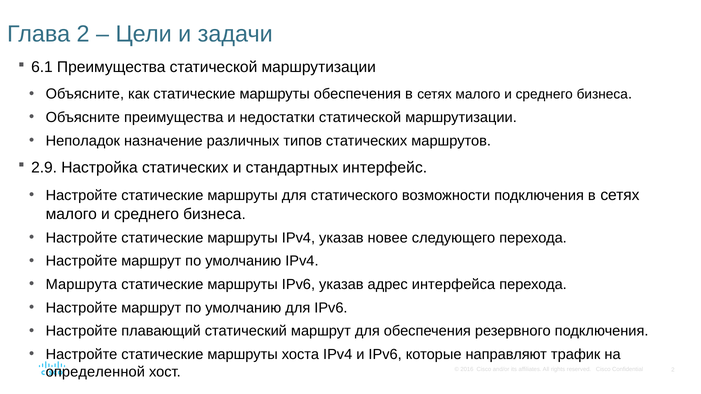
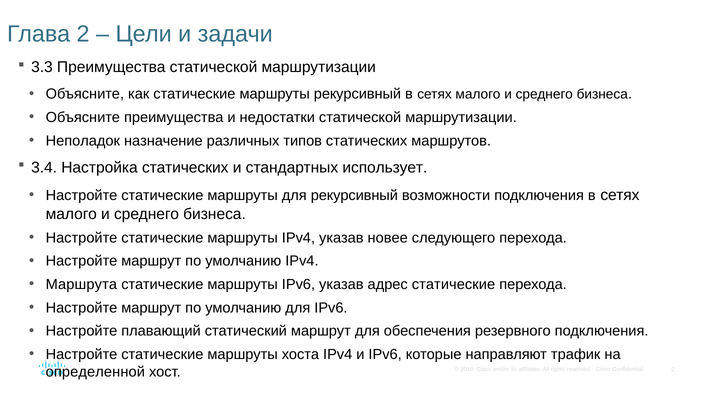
6.1: 6.1 -> 3.3 (42, 67)
маршруты обеспечения: обеспечения -> рекурсивный (357, 94)
2.9: 2.9 -> 3.4 (44, 168)
интерфейс: интерфейс -> использует (385, 168)
для статического: статического -> рекурсивный (354, 196)
адрес интерфейса: интерфейса -> статические (453, 285)
